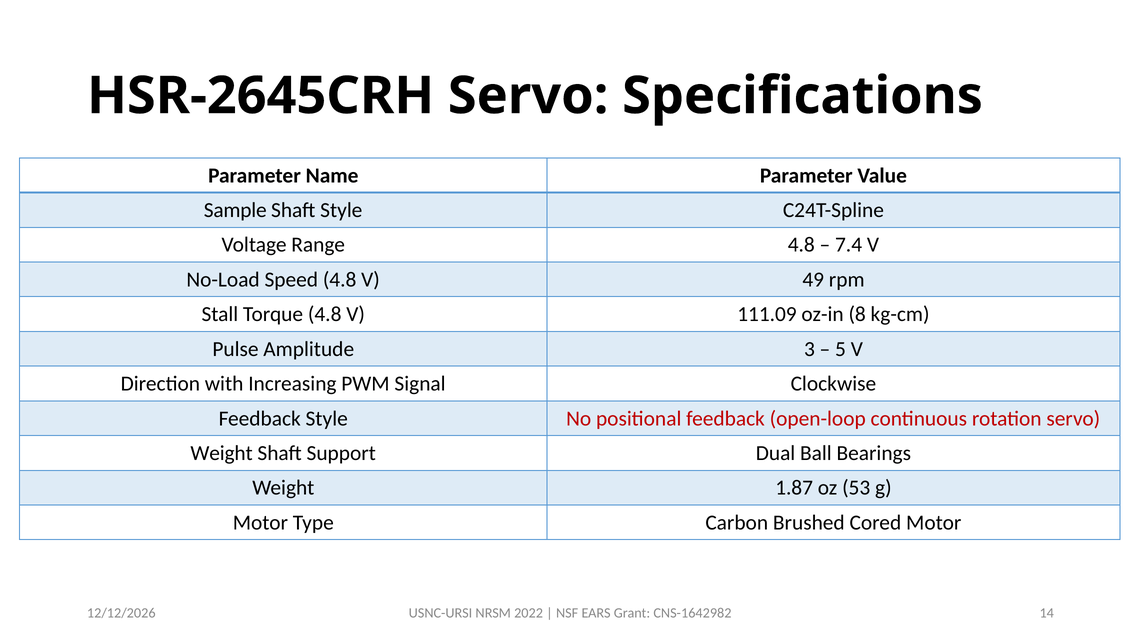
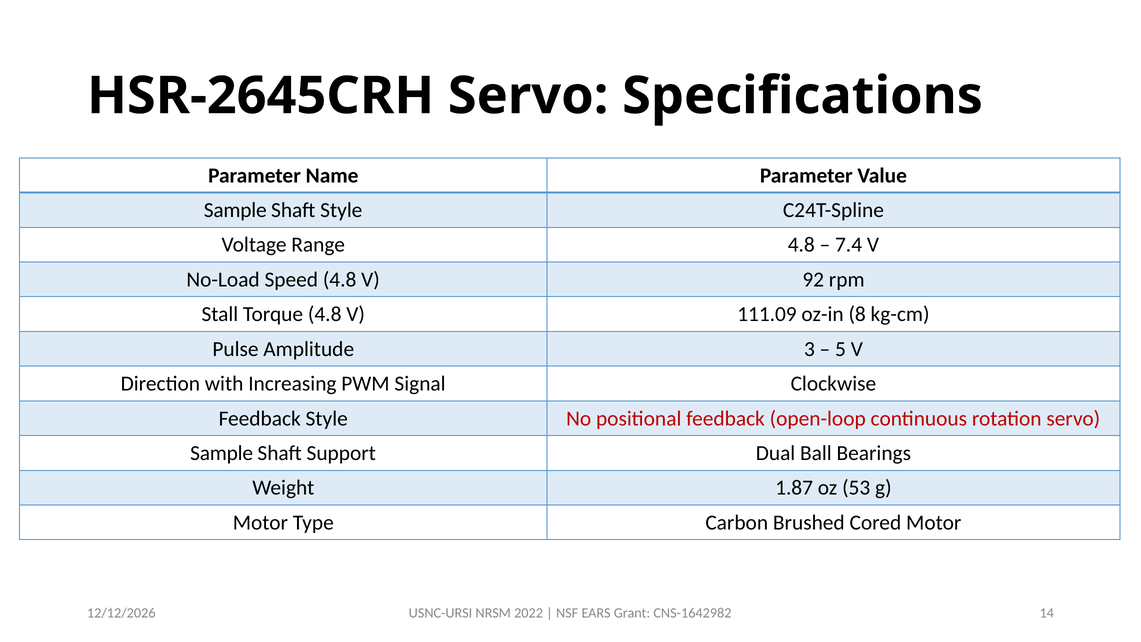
49: 49 -> 92 (813, 280)
Weight: Weight -> Sample (222, 453)
